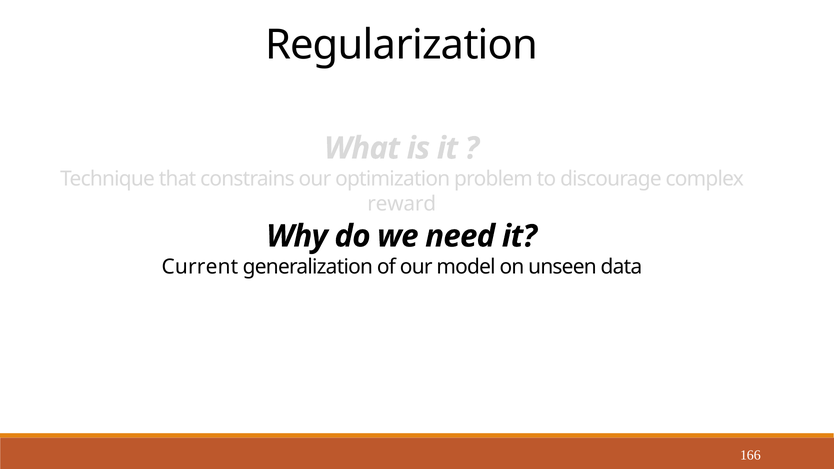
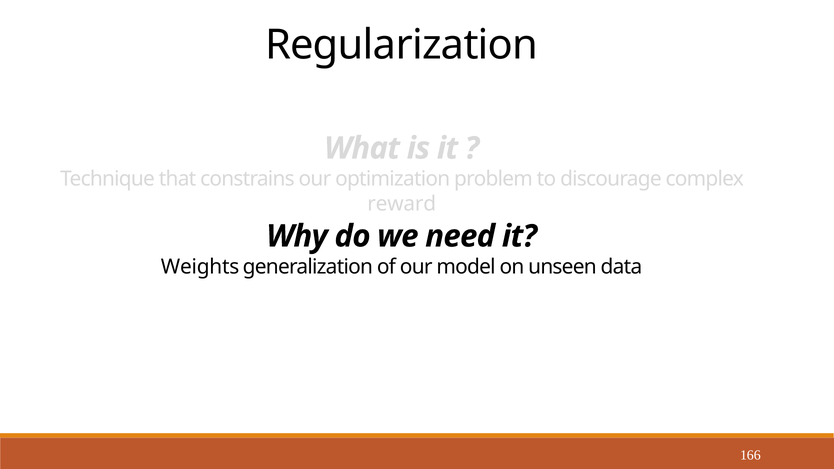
Current: Current -> Weights (200, 267)
